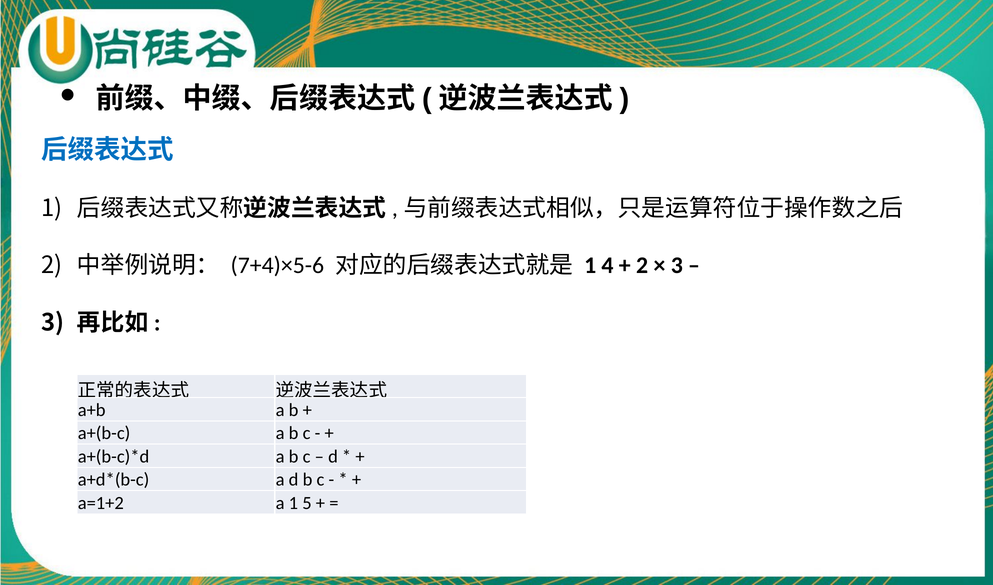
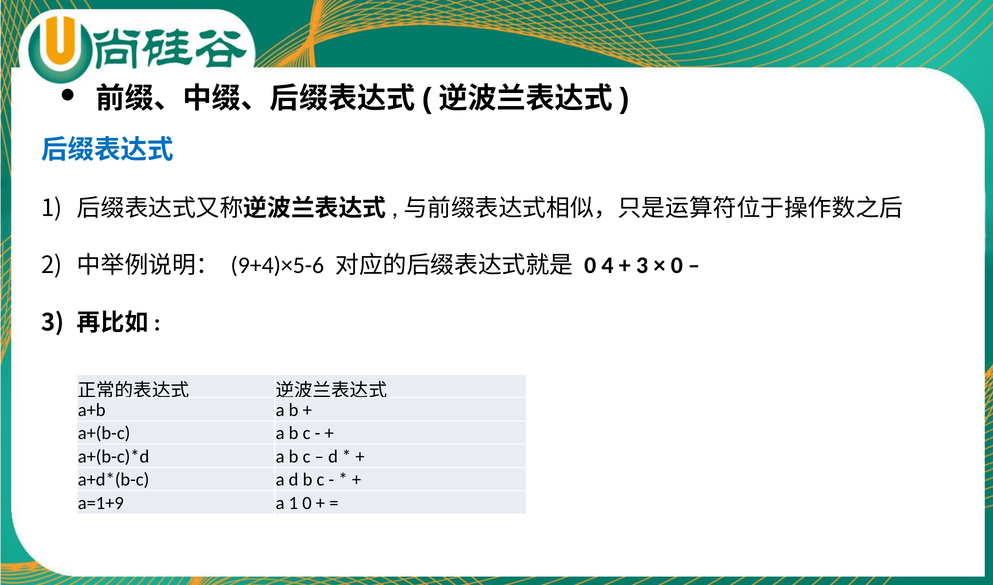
7+4)×5-6: 7+4)×5-6 -> 9+4)×5-6 (277, 265)
1: 1 -> 0 (590, 265)
2: 2 -> 3 (642, 265)
3: 3 -> 0 (677, 265)
a=1+2: a=1+2 -> a=1+9 (101, 503)
1 5: 5 -> 0 (307, 503)
